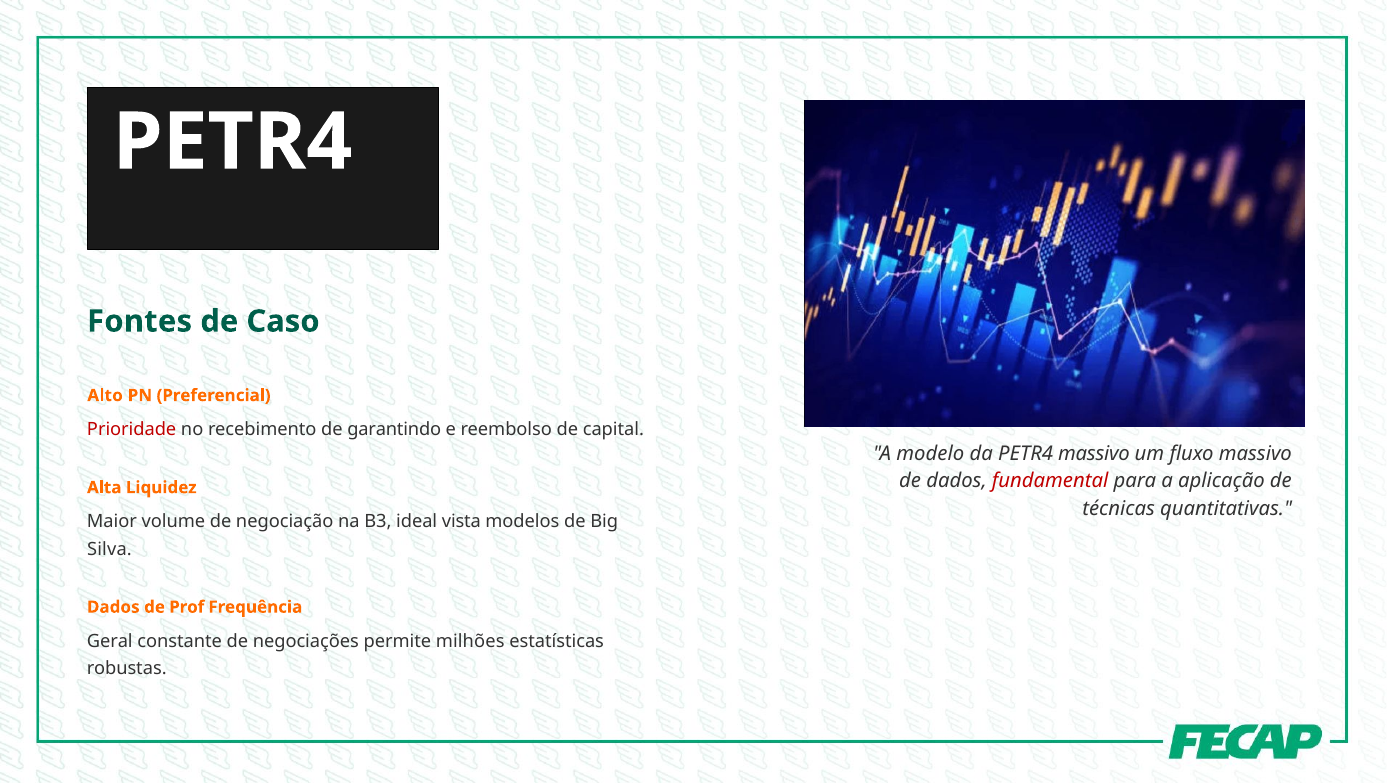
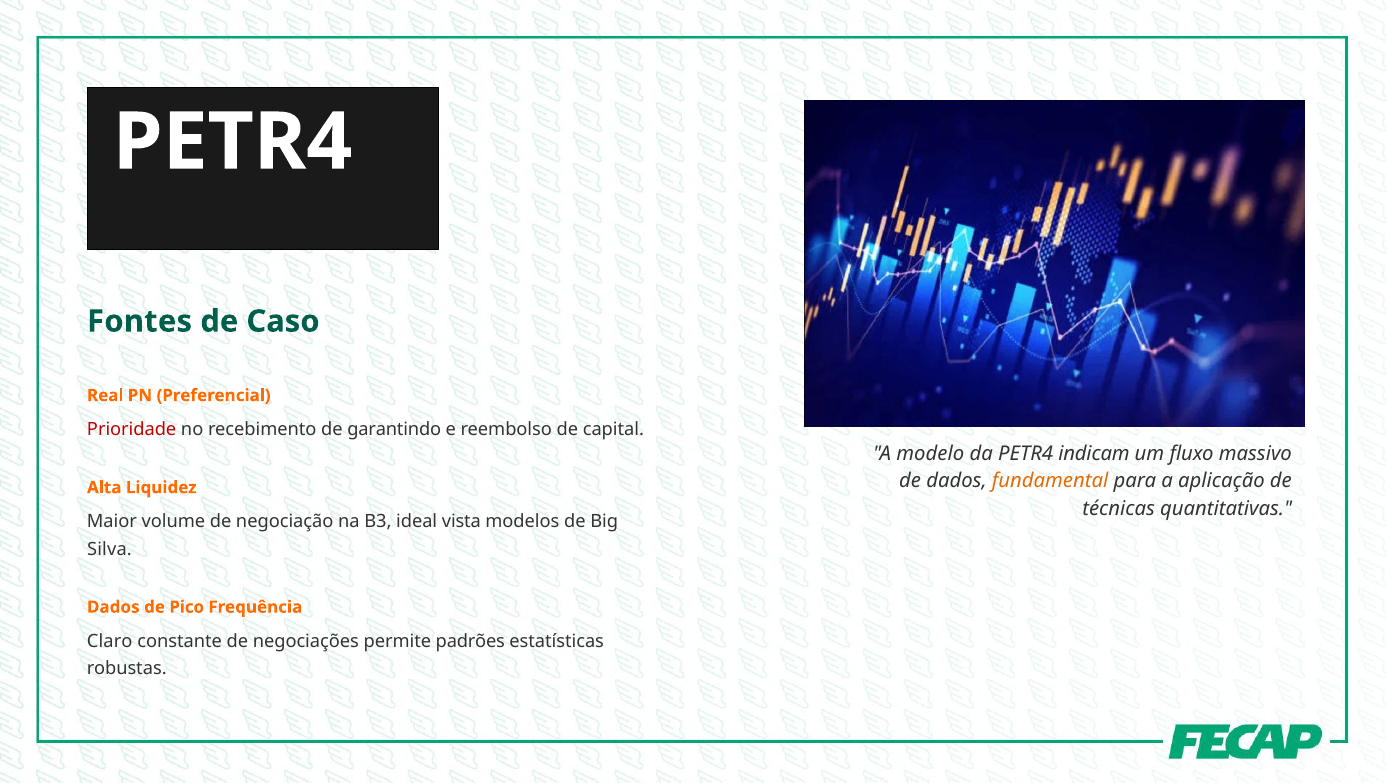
Alto: Alto -> Real (105, 395)
PETR4 massivo: massivo -> indicam (1094, 454)
fundamental colour: red -> orange (1050, 481)
Prof: Prof -> Pico (187, 607)
Geral: Geral -> Claro (110, 641)
milhões: milhões -> padrões (470, 641)
